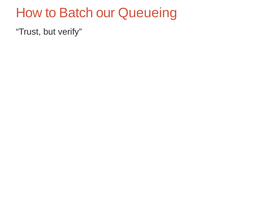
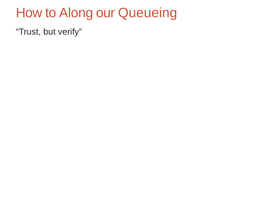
Batch: Batch -> Along (76, 13)
